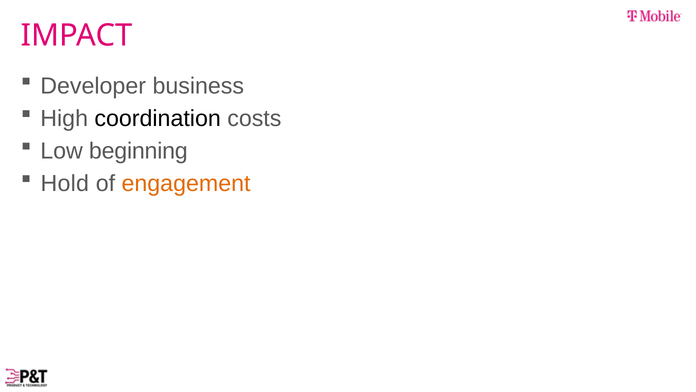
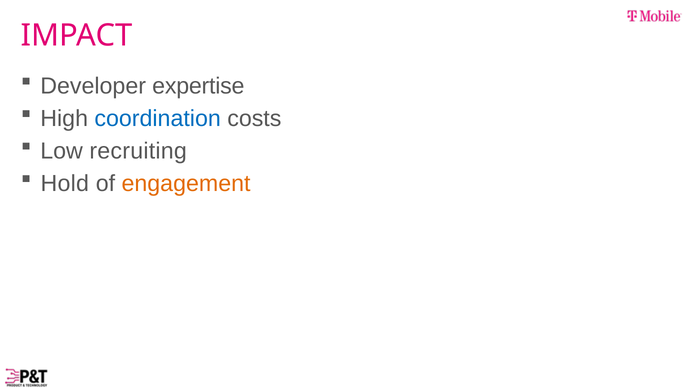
business: business -> expertise (198, 86)
coordination colour: black -> blue (158, 118)
beginning: beginning -> recruiting (138, 151)
